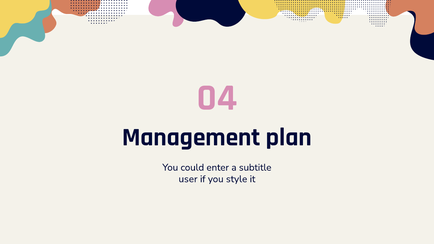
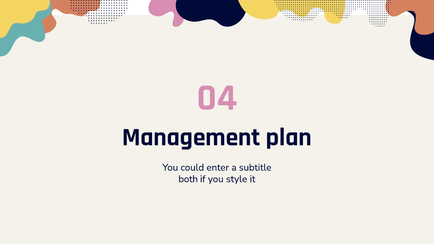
user: user -> both (188, 179)
